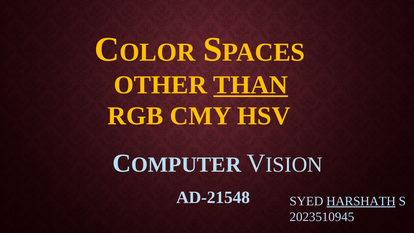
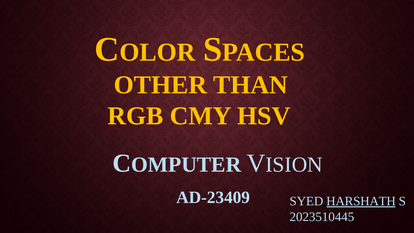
THAN underline: present -> none (251, 85)
AD-21548: AD-21548 -> AD-23409 (213, 197)
2023510945: 2023510945 -> 2023510445 (322, 217)
